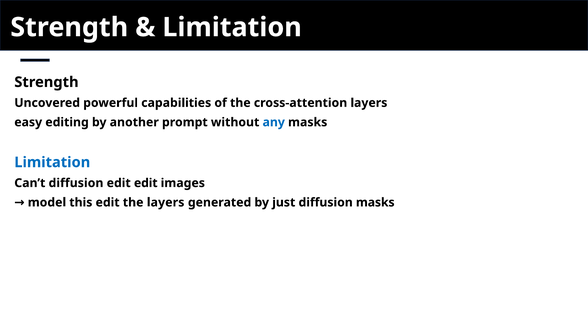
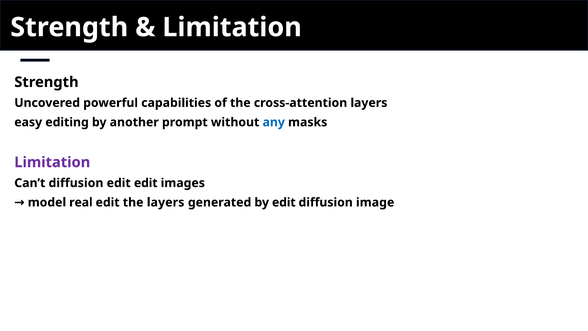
Limitation colour: blue -> purple (52, 162)
this: this -> real (81, 202)
by just: just -> edit (284, 202)
diffusion masks: masks -> image (375, 202)
